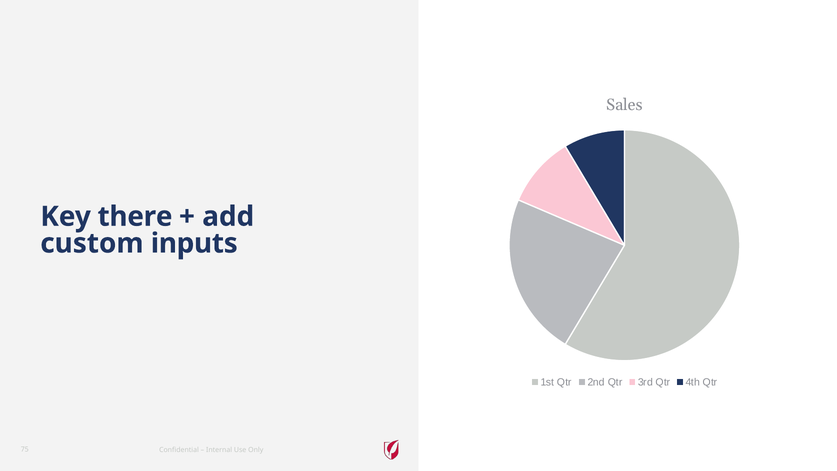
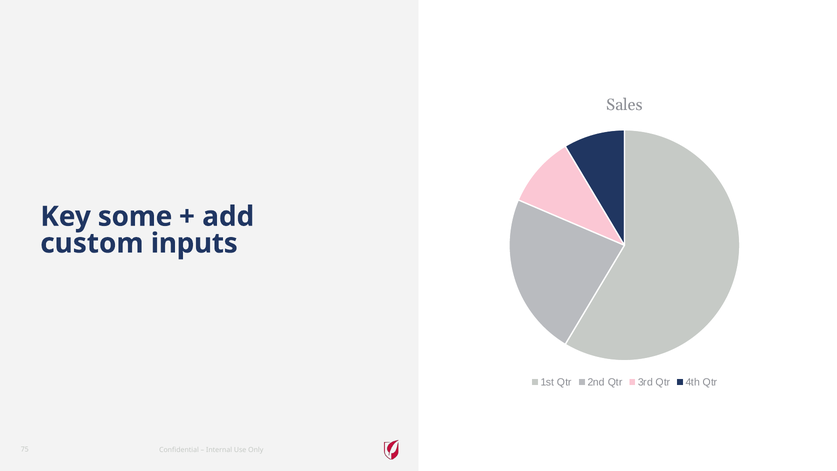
there: there -> some (135, 216)
